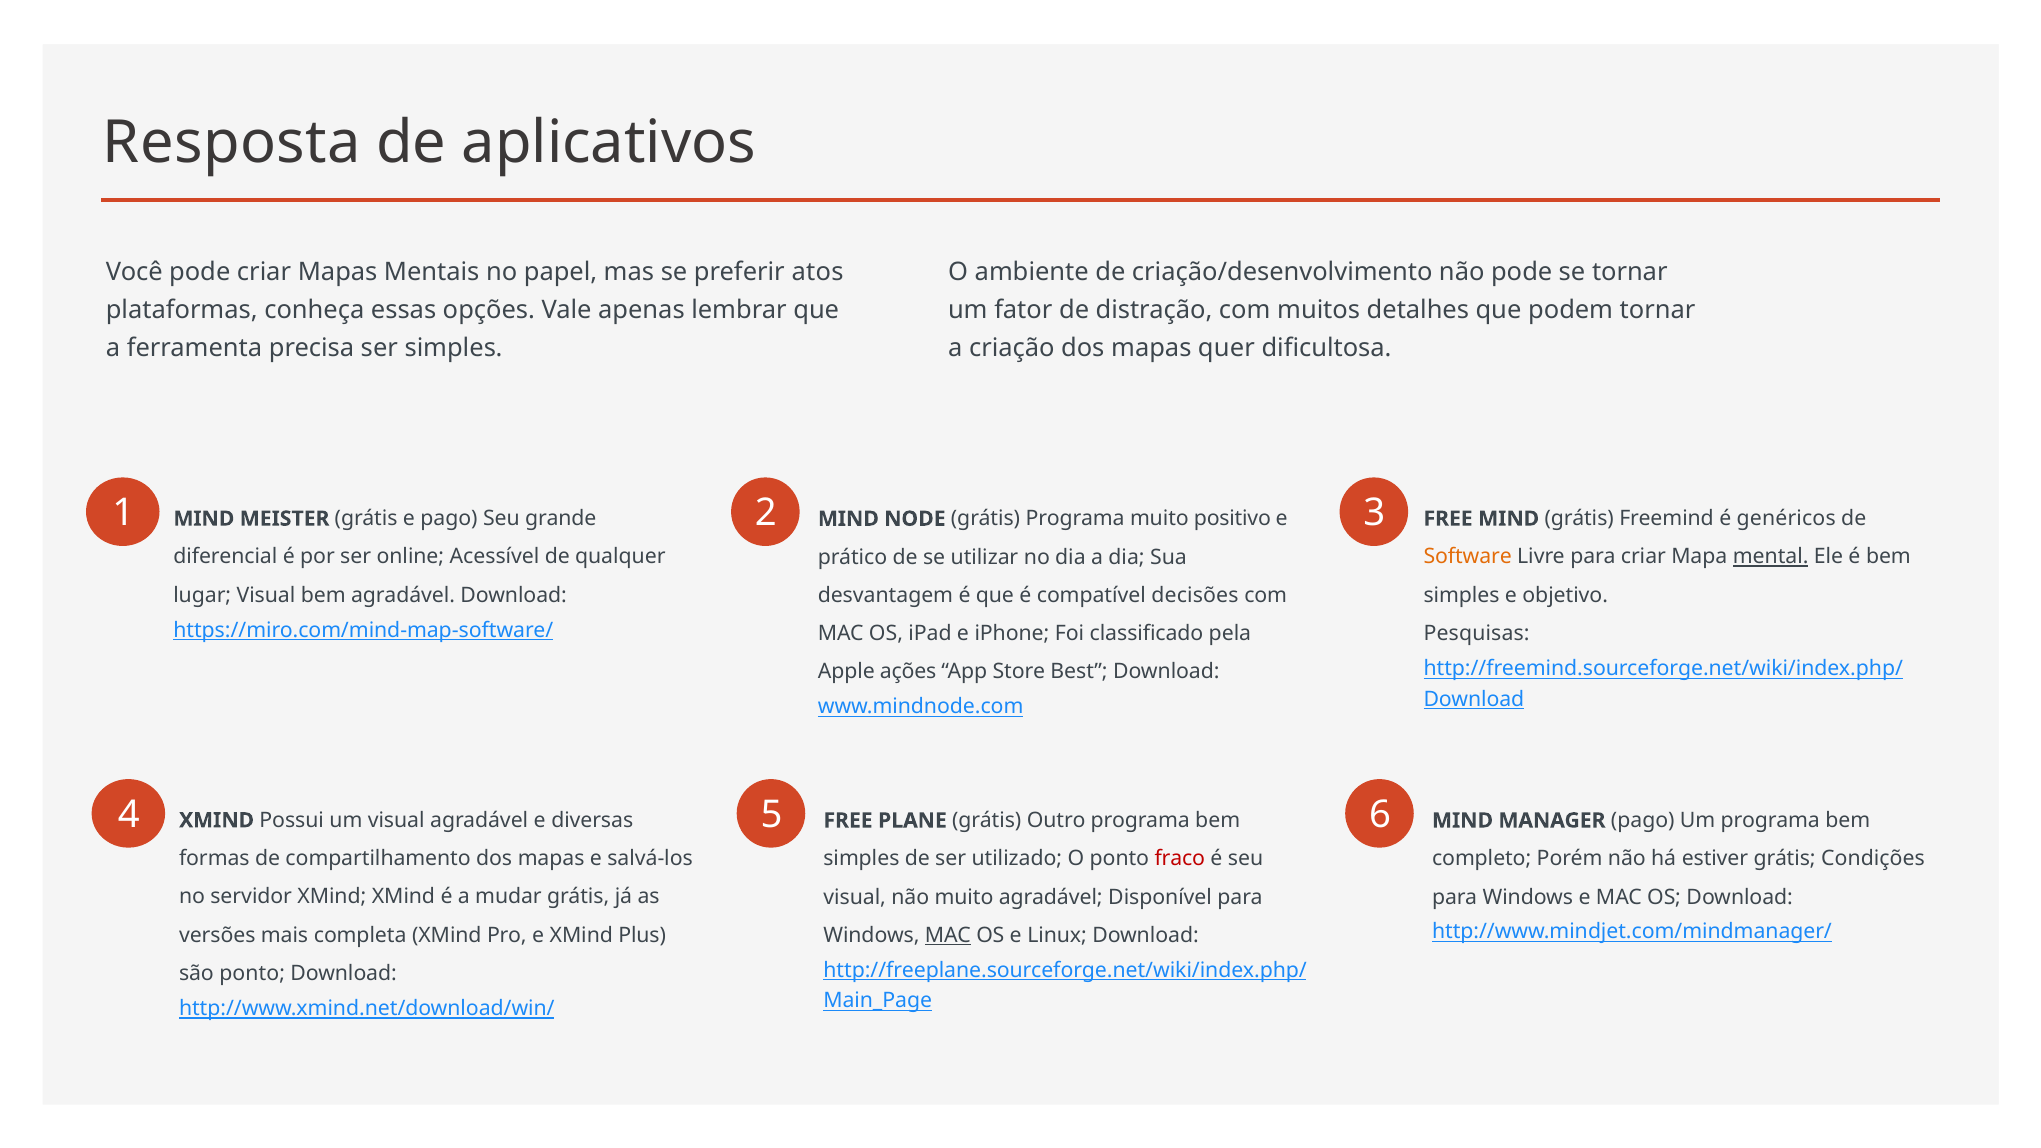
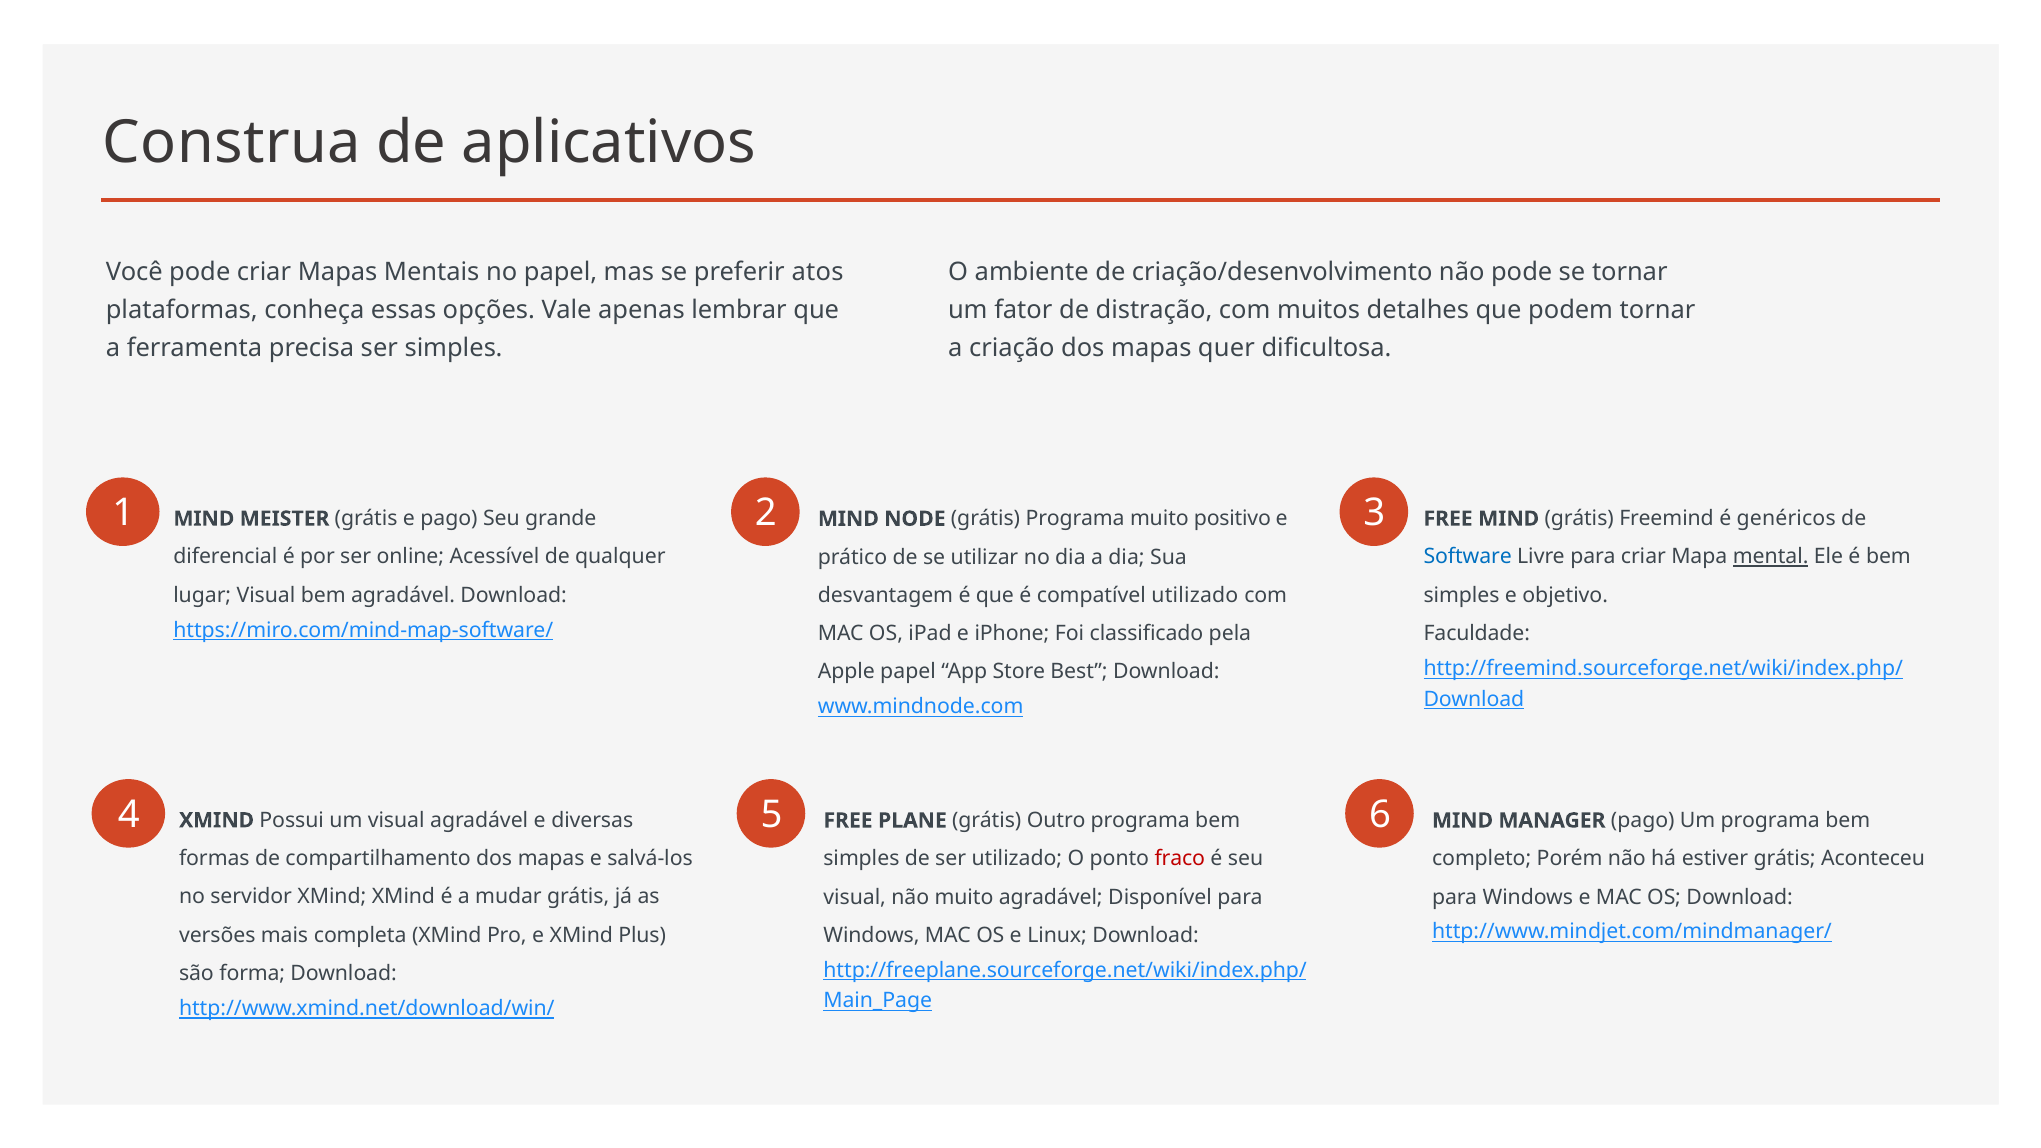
Resposta: Resposta -> Construa (232, 143)
Software colour: orange -> blue (1468, 557)
compatível decisões: decisões -> utilizado (1195, 595)
Pesquisas: Pesquisas -> Faculdade (1477, 634)
Apple ações: ações -> papel (908, 672)
Condições: Condições -> Aconteceu (1873, 859)
MAC underline: present -> none (948, 935)
são ponto: ponto -> forma (252, 973)
